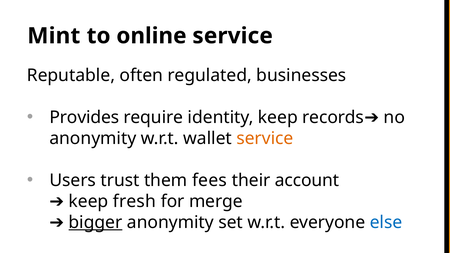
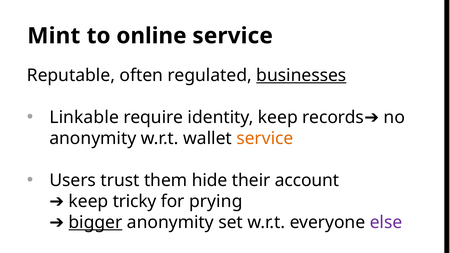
businesses underline: none -> present (301, 75)
Provides: Provides -> Linkable (84, 117)
fees: fees -> hide (210, 180)
fresh: fresh -> tricky (135, 201)
merge: merge -> prying (216, 201)
else colour: blue -> purple (386, 222)
